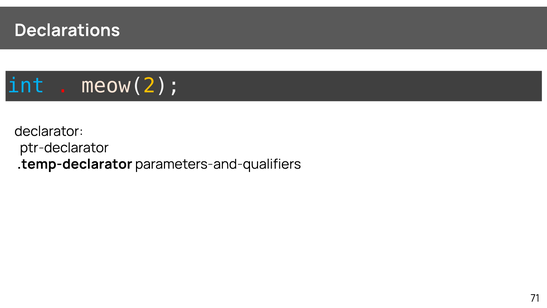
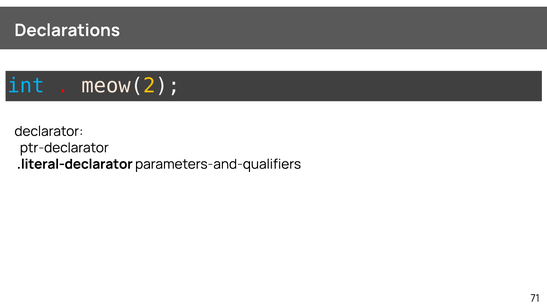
.temp-declarator: .temp-declarator -> .literal-declarator (75, 164)
